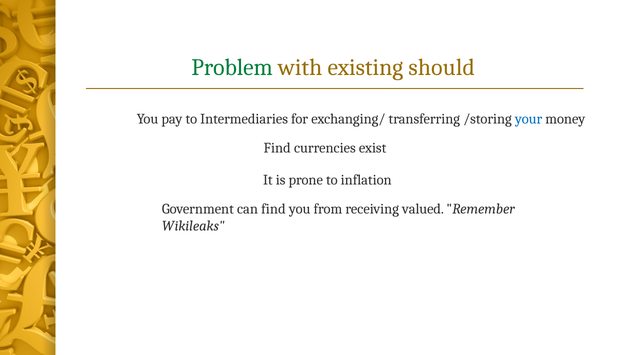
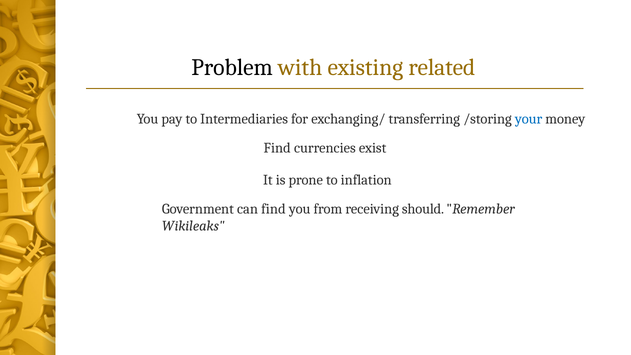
Problem colour: green -> black (232, 68)
should: should -> related (442, 68)
valued: valued -> should (423, 209)
